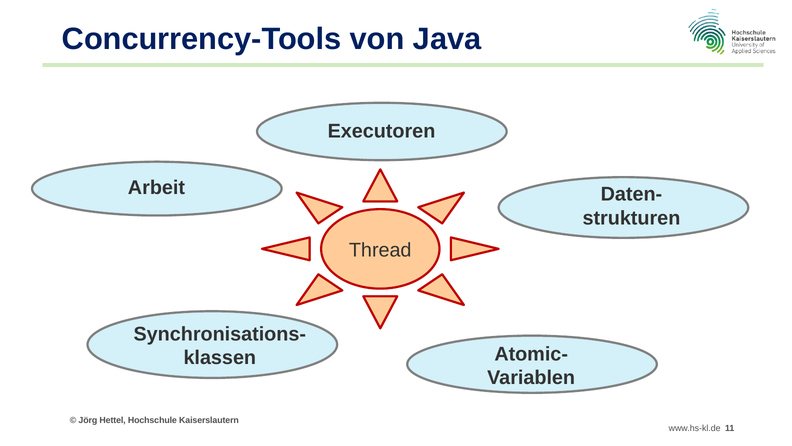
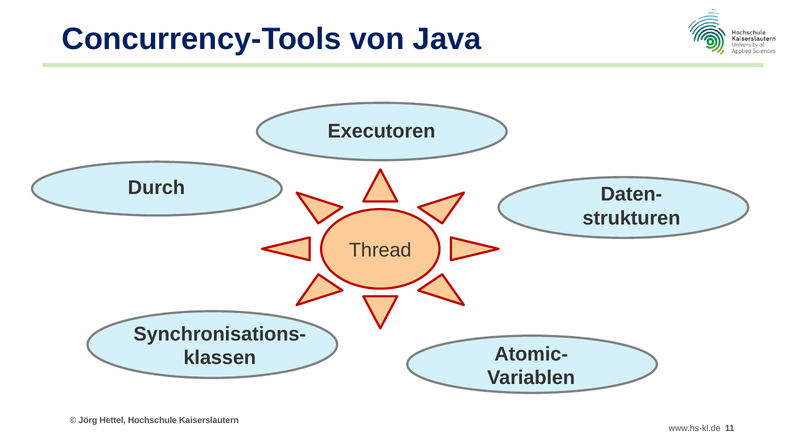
Arbeit: Arbeit -> Durch (156, 188)
